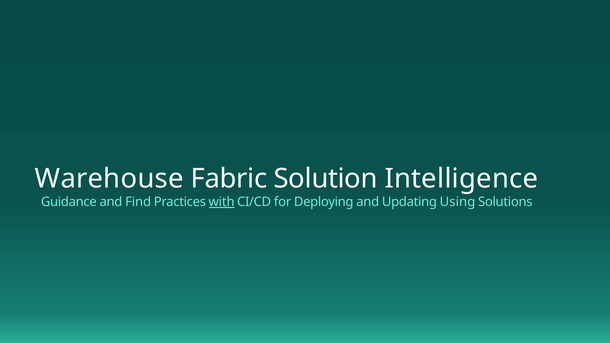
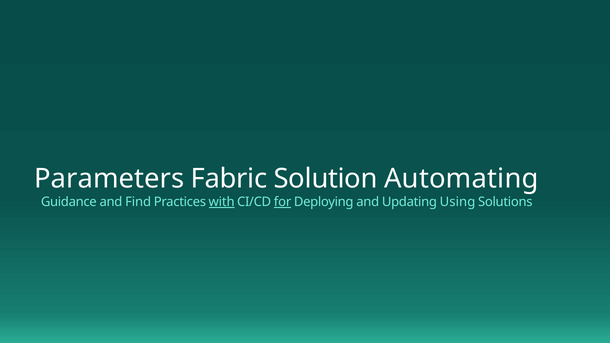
Warehouse: Warehouse -> Parameters (109, 179)
Intelligence: Intelligence -> Automating (461, 179)
for underline: none -> present (283, 202)
